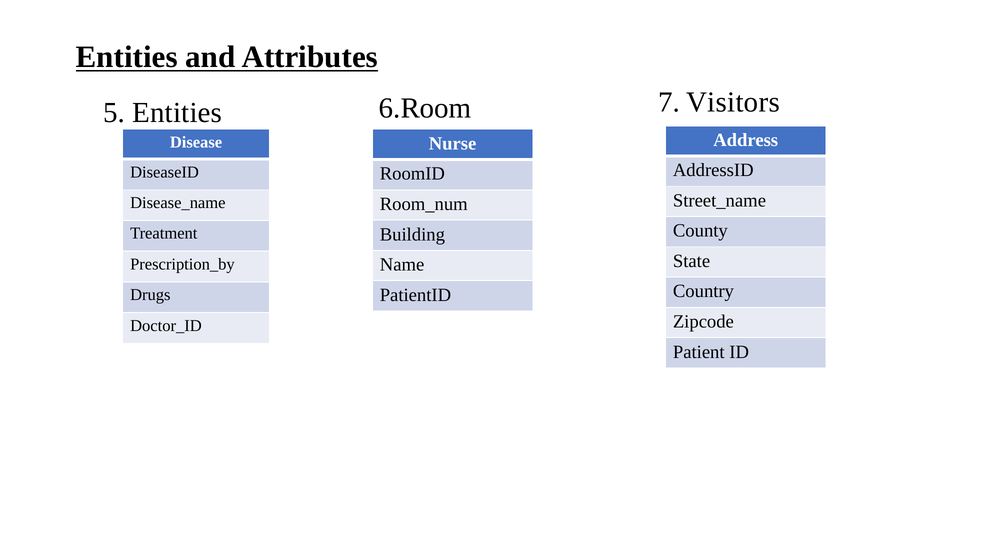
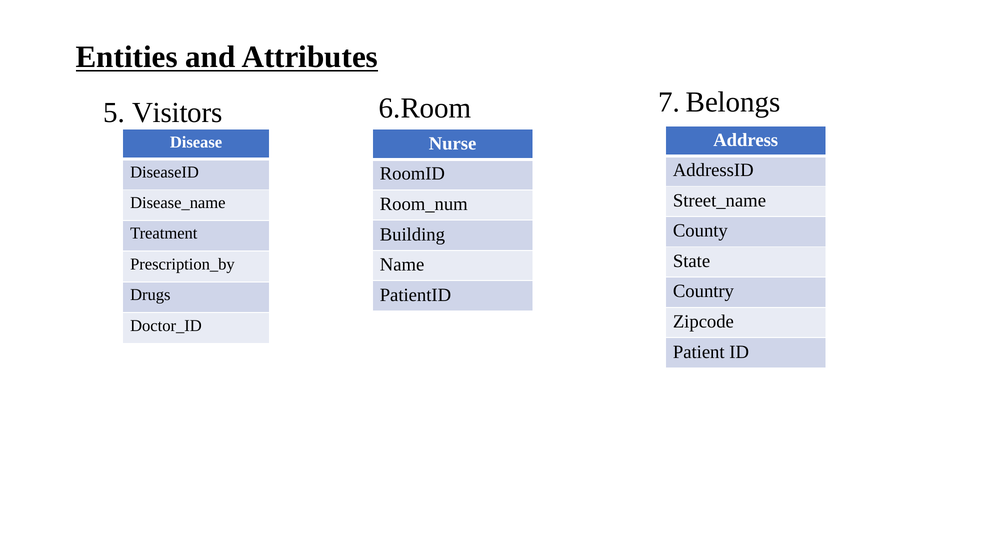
Visitors: Visitors -> Belongs (733, 102)
5 Entities: Entities -> Visitors (177, 113)
